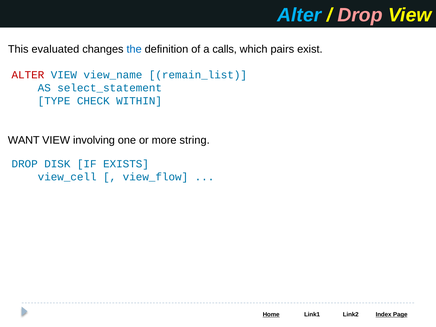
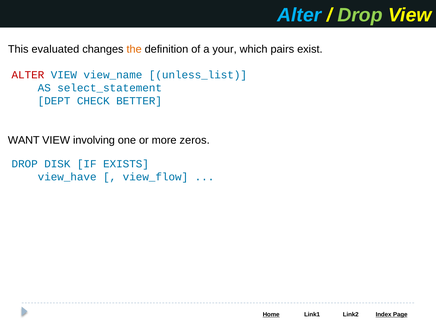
Drop colour: pink -> light green (360, 15)
the colour: blue -> orange (134, 49)
calls: calls -> your (225, 49)
remain_list: remain_list -> unless_list (198, 75)
TYPE: TYPE -> DEPT (54, 101)
WITHIN: WITHIN -> BETTER (139, 101)
string: string -> zeros (195, 140)
view_cell: view_cell -> view_have (67, 177)
